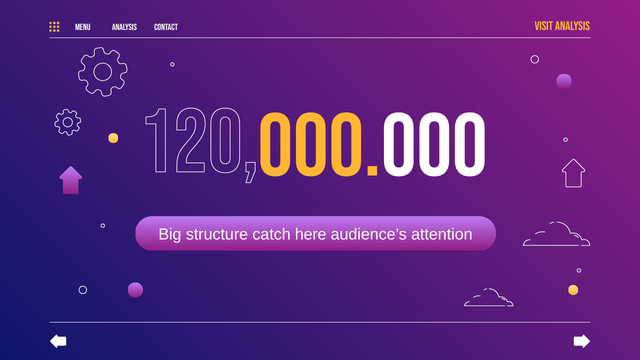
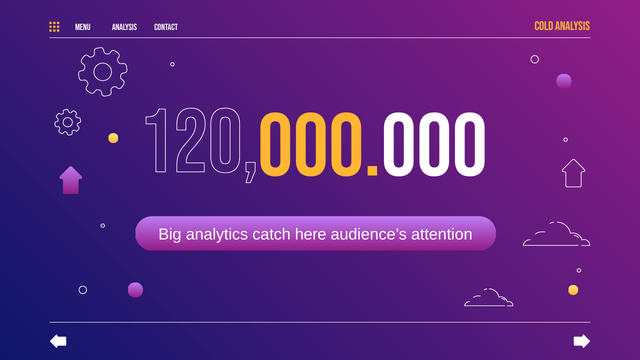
Visit: Visit -> Cold (544, 26)
structure: structure -> analytics (217, 234)
